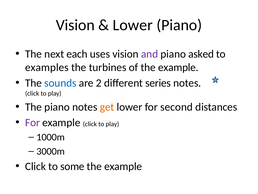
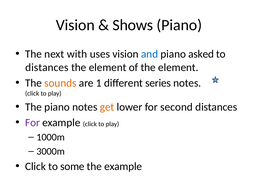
Lower: Lower -> Shows (133, 25)
each: each -> with (77, 54)
and colour: purple -> blue (150, 54)
examples: examples -> distances (47, 67)
turbines: turbines -> element (108, 67)
of the example: example -> element (178, 67)
sounds colour: blue -> orange (60, 83)
2: 2 -> 1 (99, 83)
